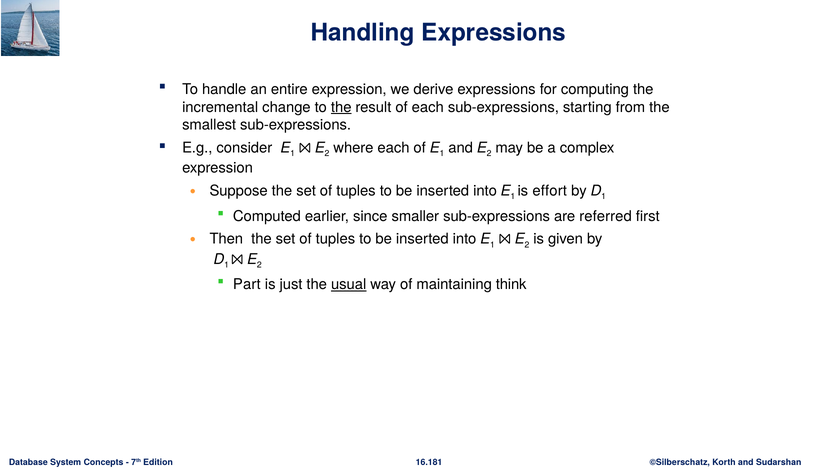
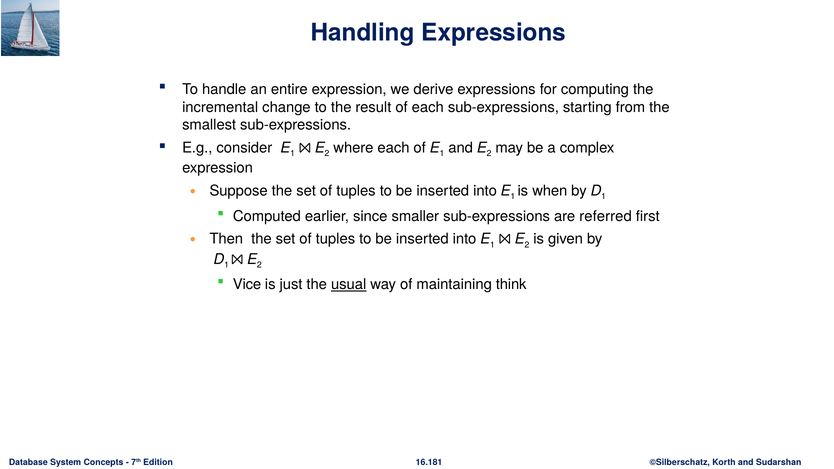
the underline: present -> none (341, 107)
effort: effort -> when (550, 191)
Part: Part -> Vice (247, 285)
